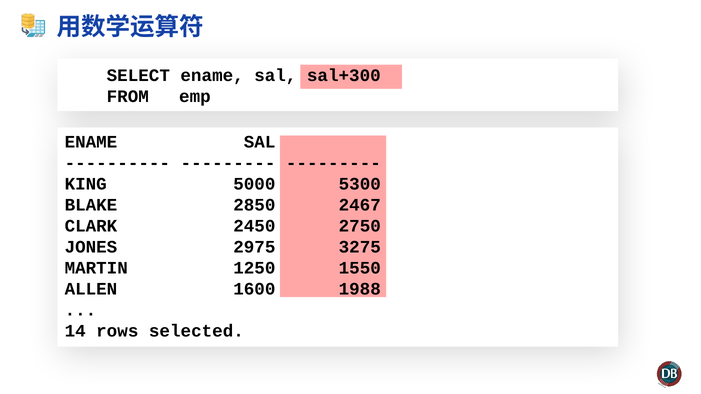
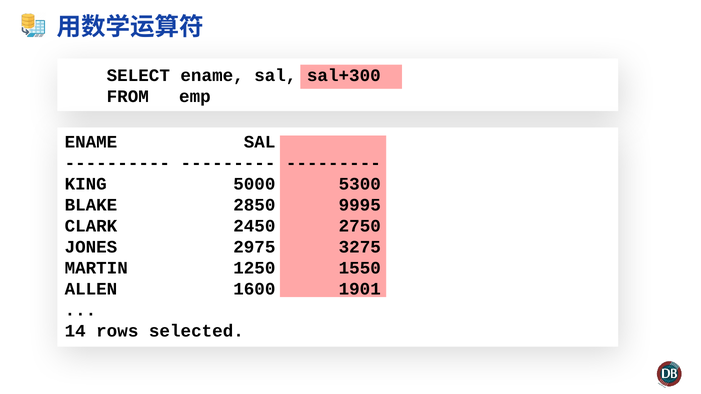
2467: 2467 -> 9995 (360, 205)
1988: 1988 -> 1901 (360, 289)
